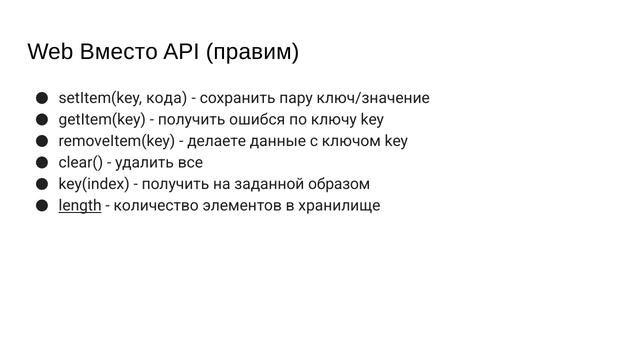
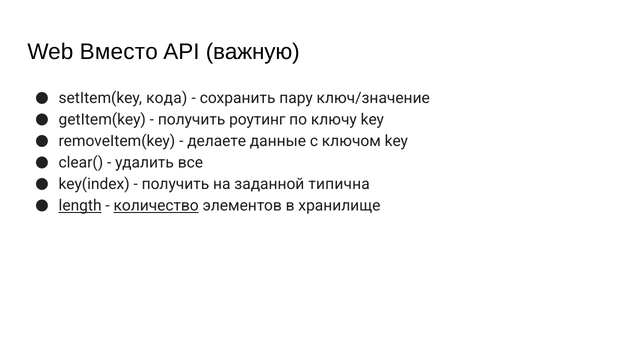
правим: правим -> важную (253, 52)
ошибся: ошибся -> роутинг (257, 119)
образом: образом -> типична (339, 184)
количество underline: none -> present (156, 205)
